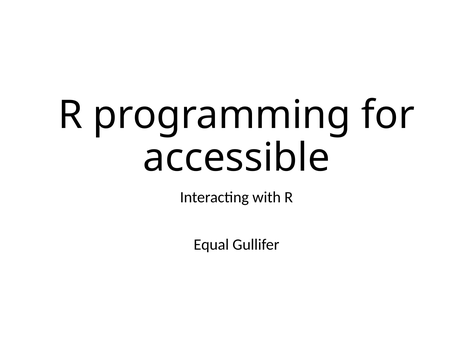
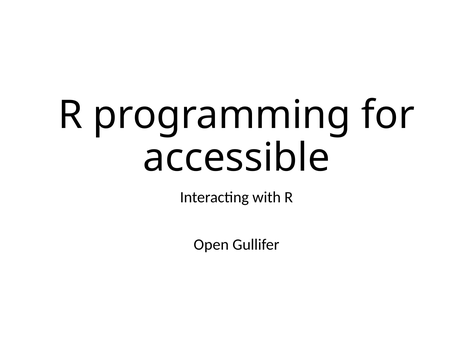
Equal: Equal -> Open (211, 244)
